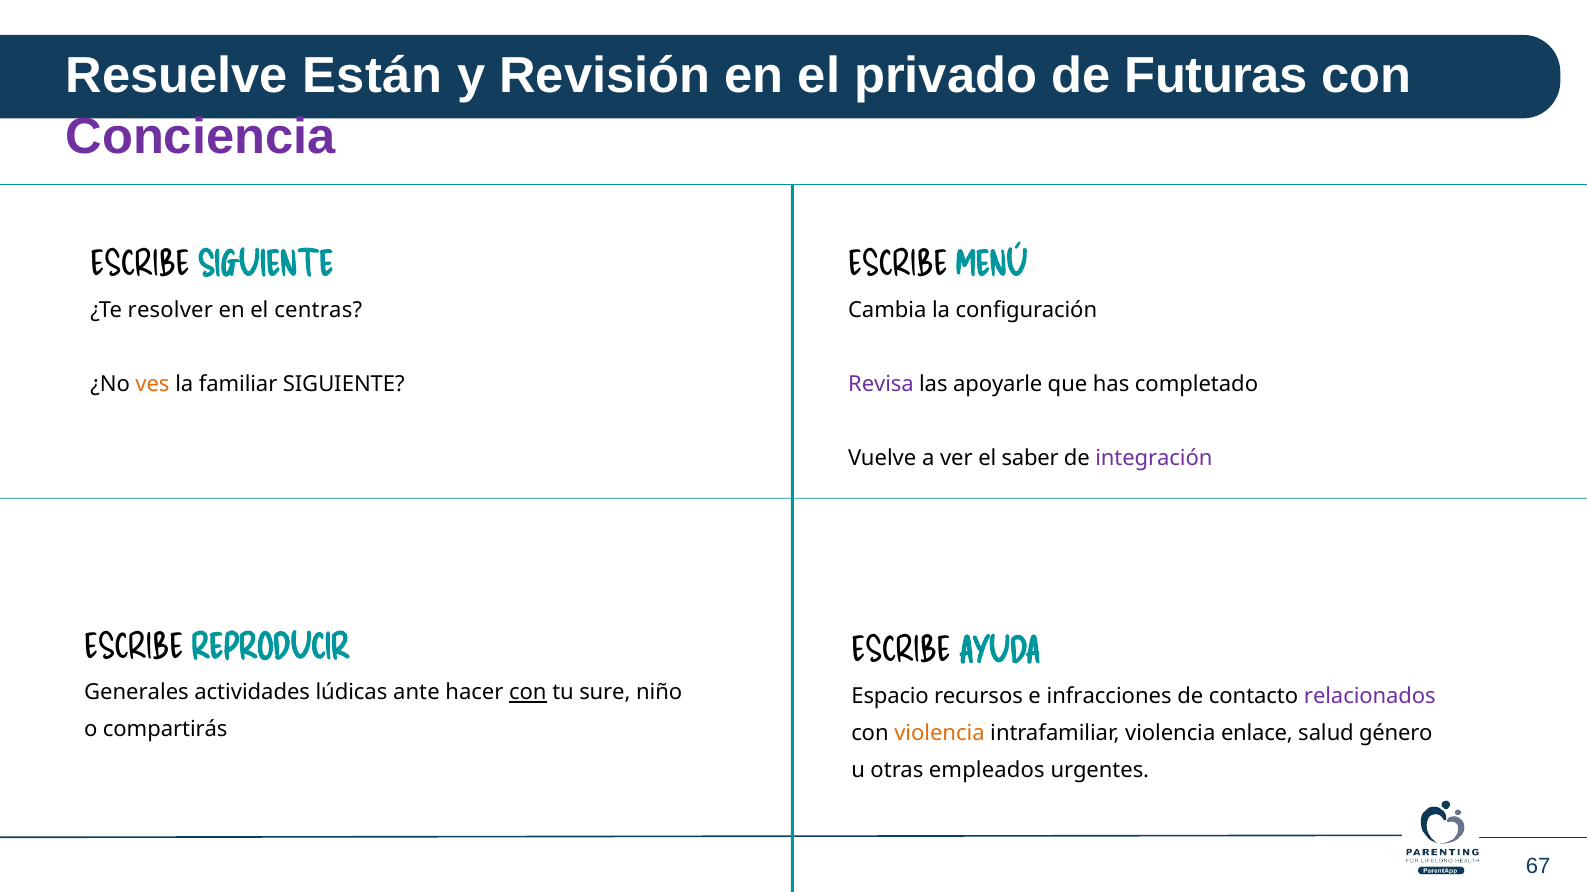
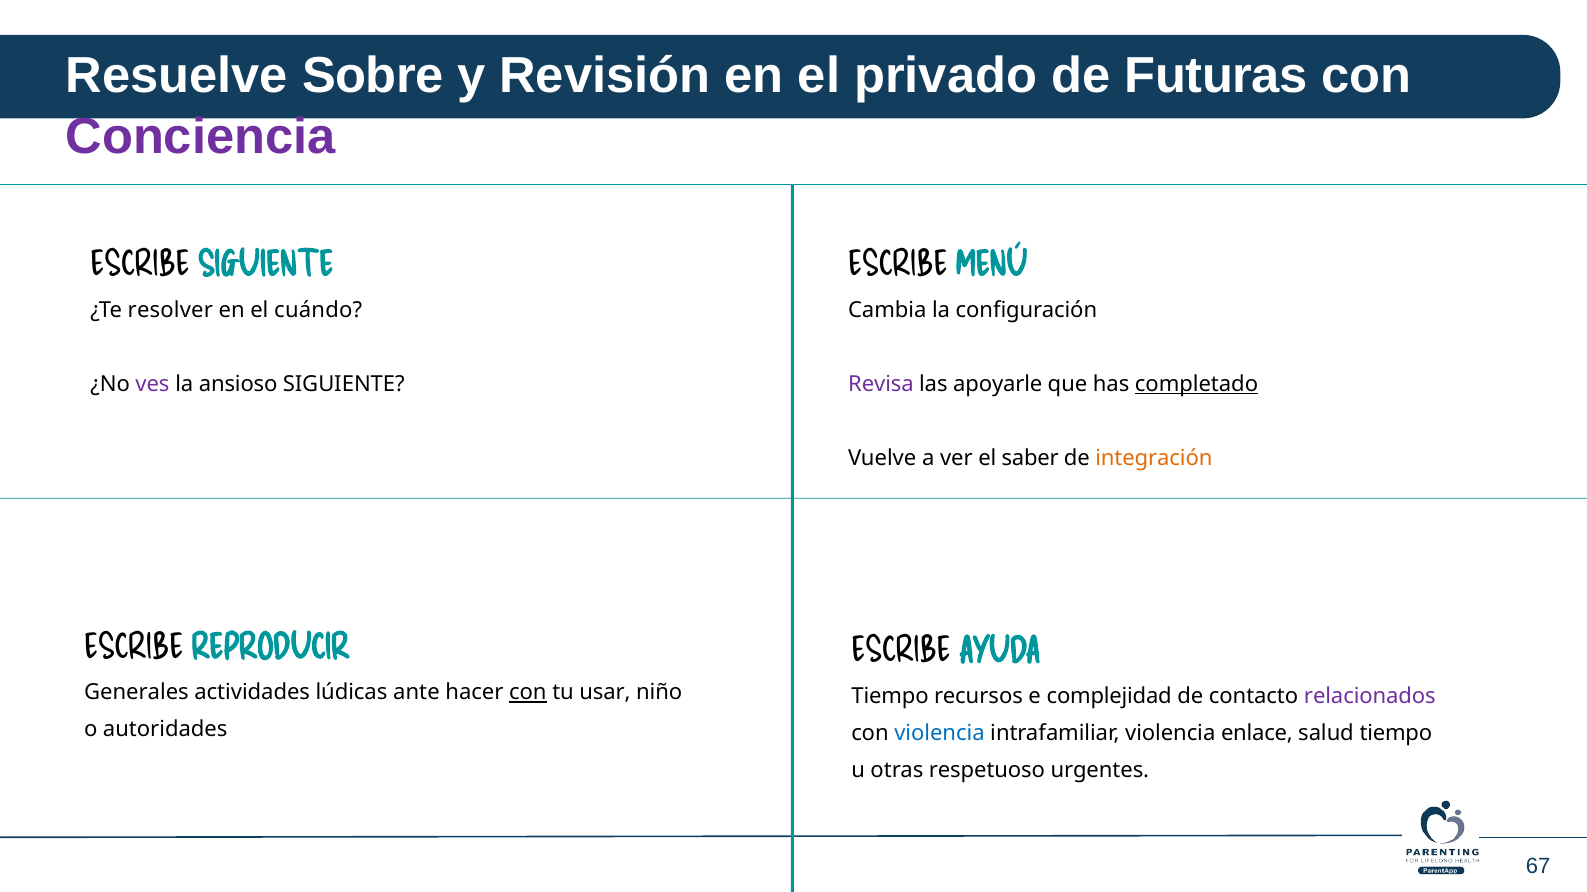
Están: Están -> Sobre (373, 76)
centras: centras -> cuándo (318, 310)
ves colour: orange -> purple (152, 384)
familiar: familiar -> ansioso (238, 384)
completado underline: none -> present (1197, 384)
integración colour: purple -> orange (1154, 458)
sure: sure -> usar (605, 693)
Espacio: Espacio -> Tiempo (890, 697)
infracciones: infracciones -> complejidad (1109, 697)
compartirás: compartirás -> autoridades (165, 730)
violencia colour: orange -> blue (939, 734)
salud género: género -> tiempo (1396, 734)
empleados: empleados -> respetuoso (987, 771)
